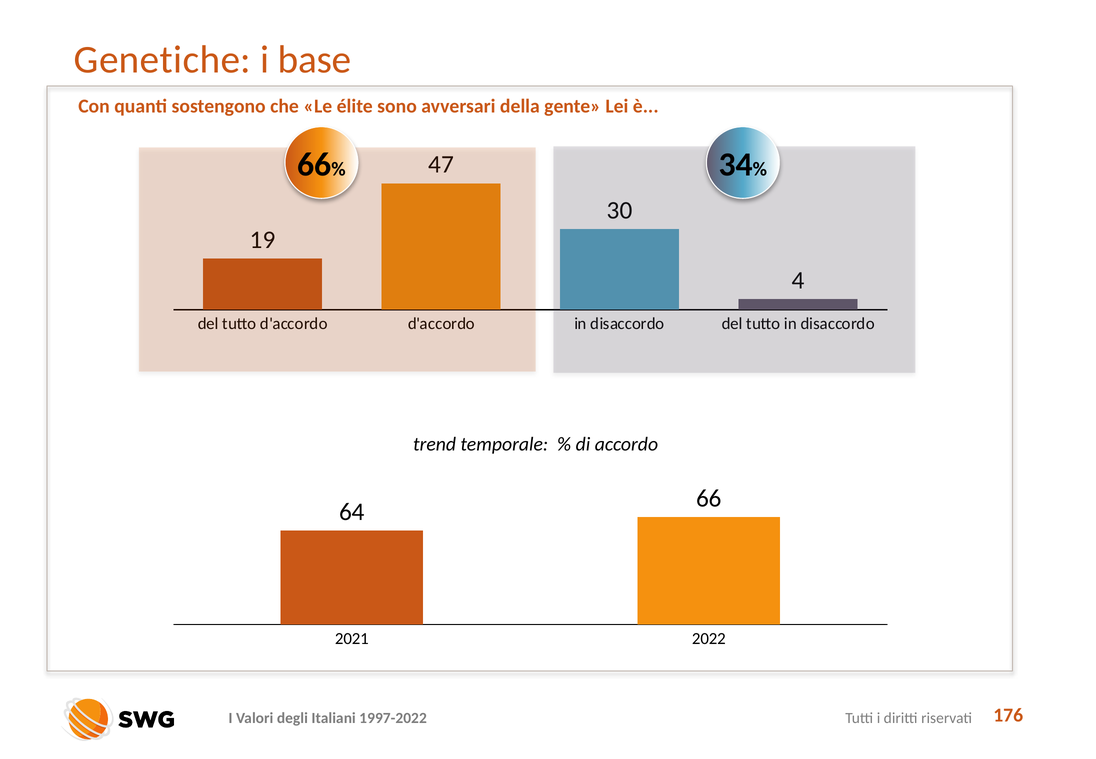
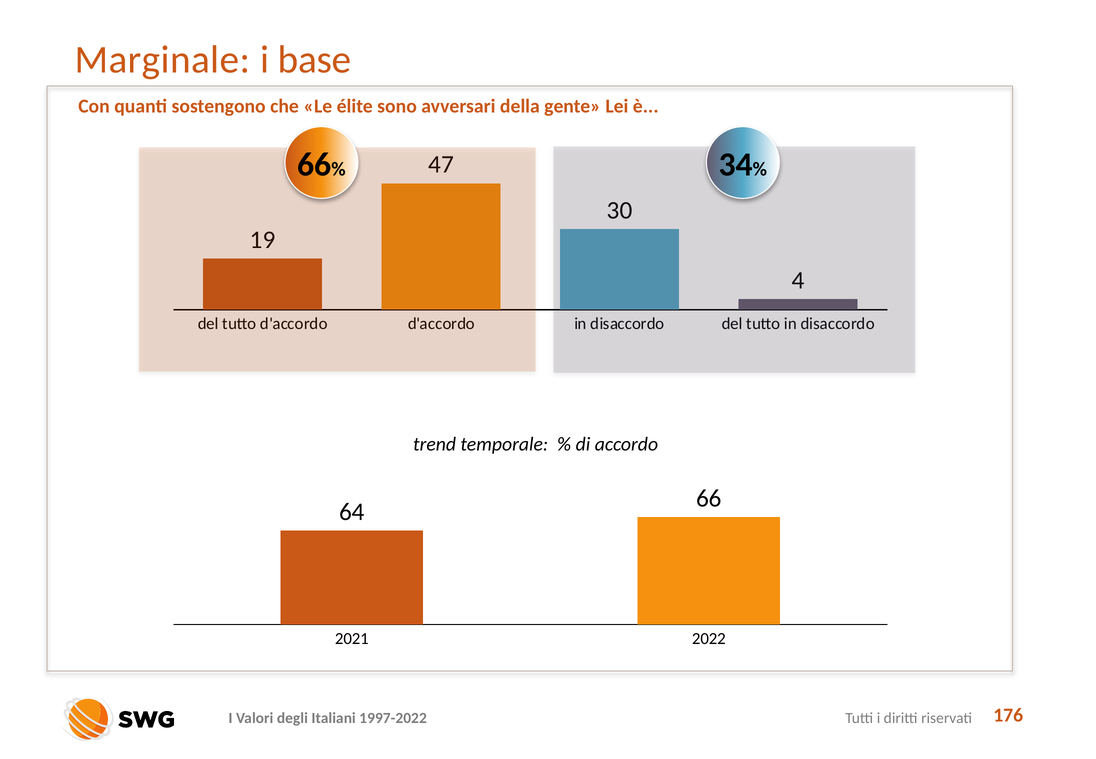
Genetiche: Genetiche -> Marginale (162, 60)
